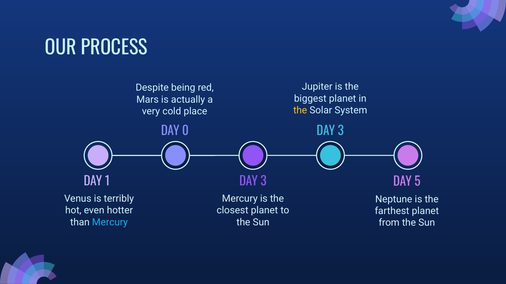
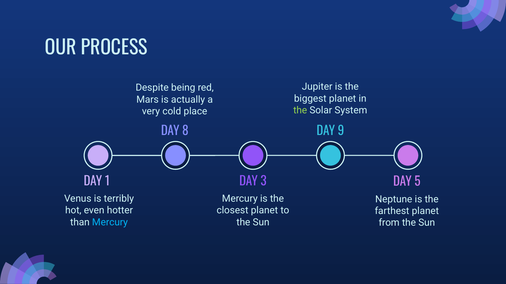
the colour: yellow -> light green (300, 111)
0: 0 -> 8 (185, 131)
3: 3 -> 9 (341, 131)
